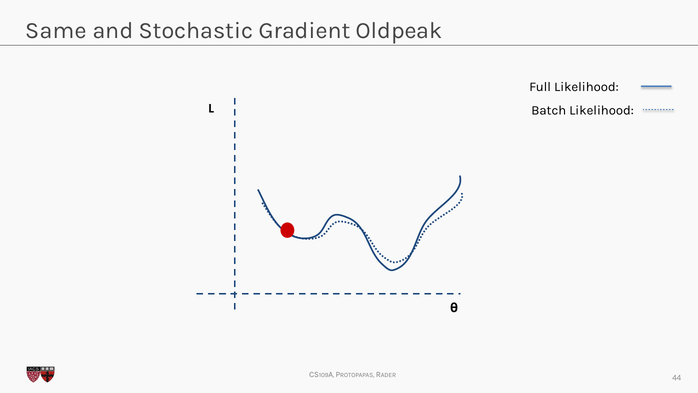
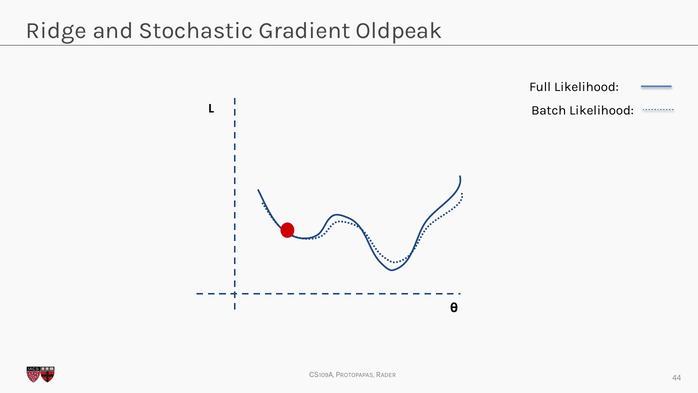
Same: Same -> Ridge (56, 31)
